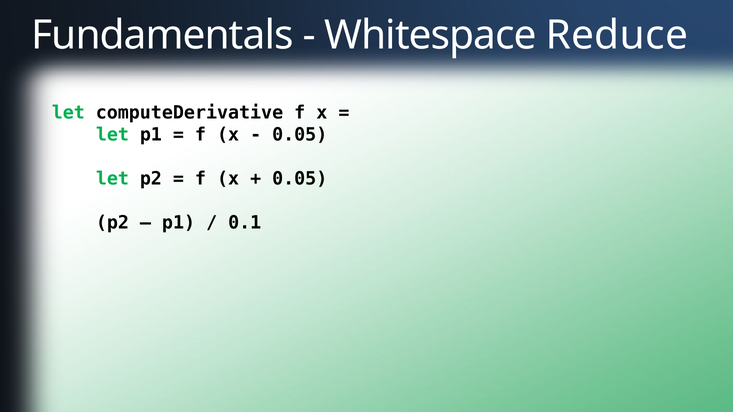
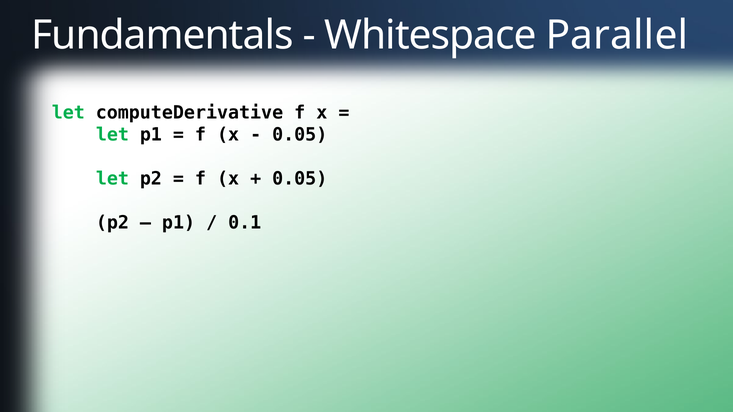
Reduce: Reduce -> Parallel (617, 35)
